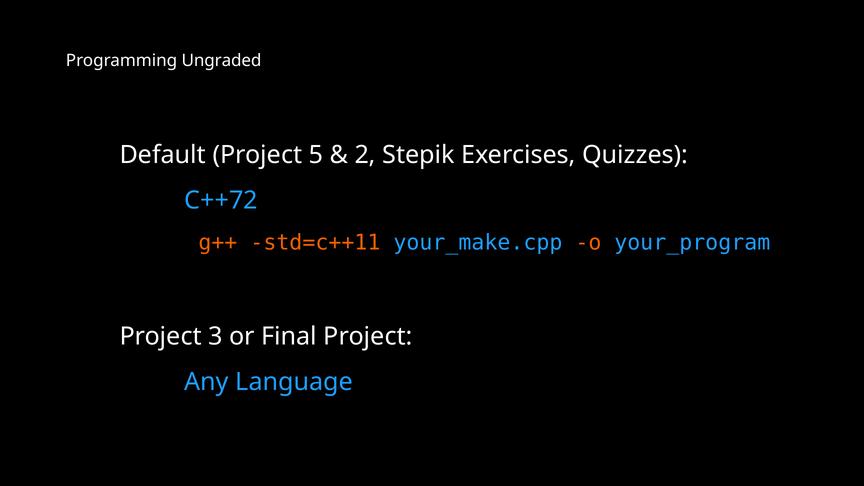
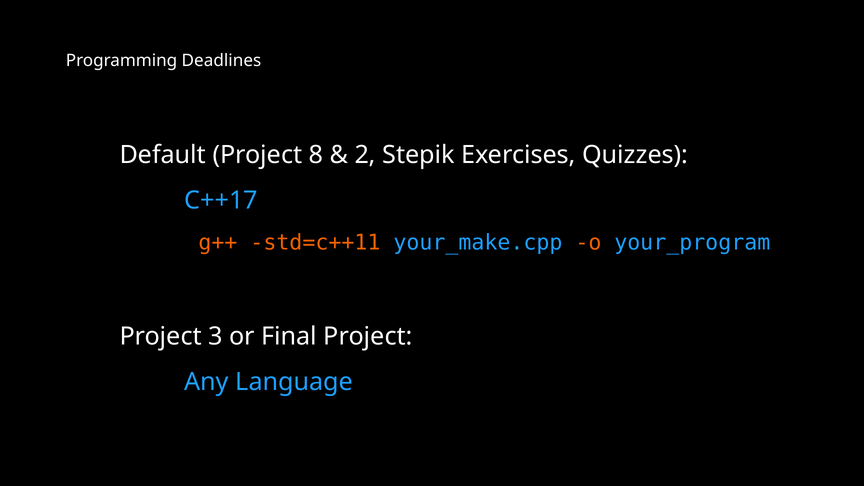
Ungraded: Ungraded -> Deadlines (221, 60)
5: 5 -> 8 (316, 155)
C++72: C++72 -> C++17 (221, 200)
